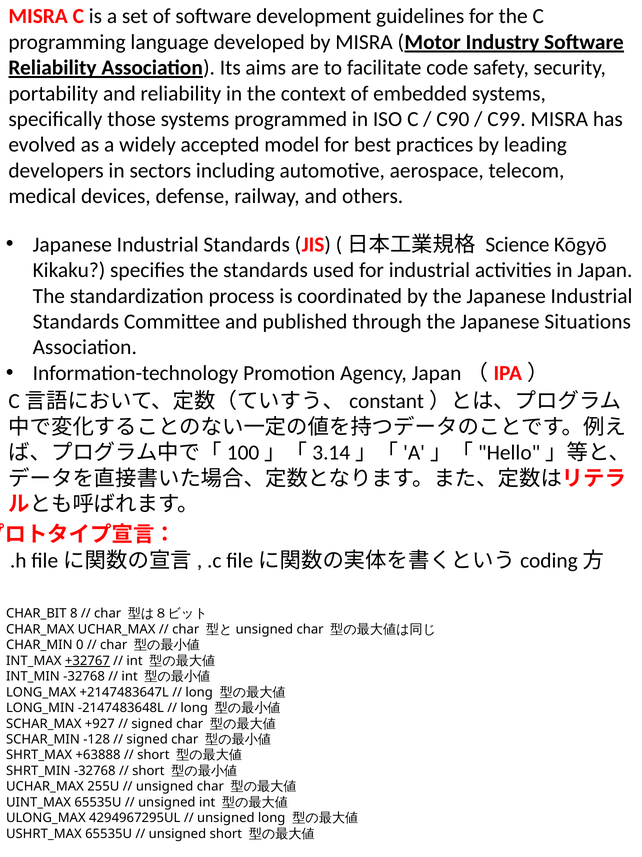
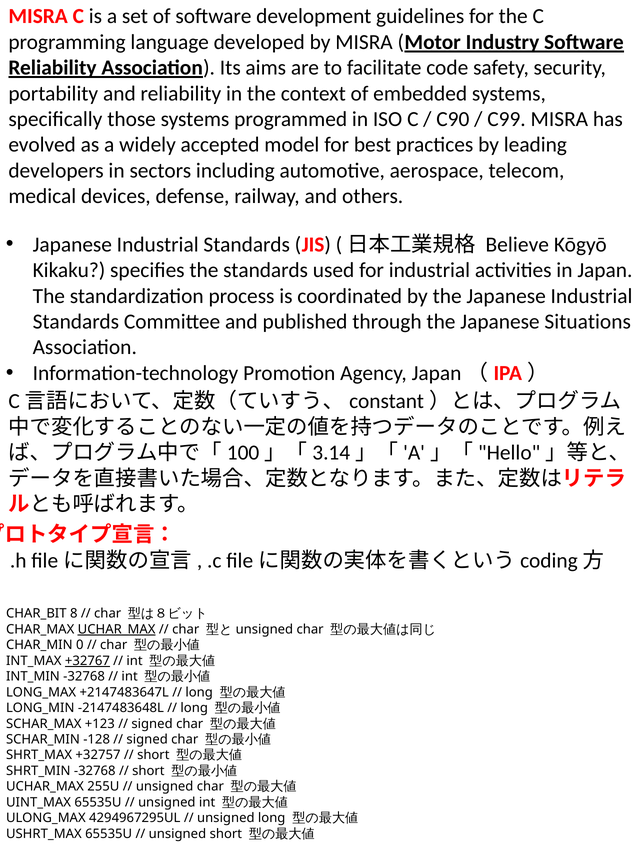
Science: Science -> Believe (517, 244)
UCHAR_MAX underline: none -> present (117, 629)
+927: +927 -> +123 (100, 723)
+63888: +63888 -> +32757 (98, 754)
